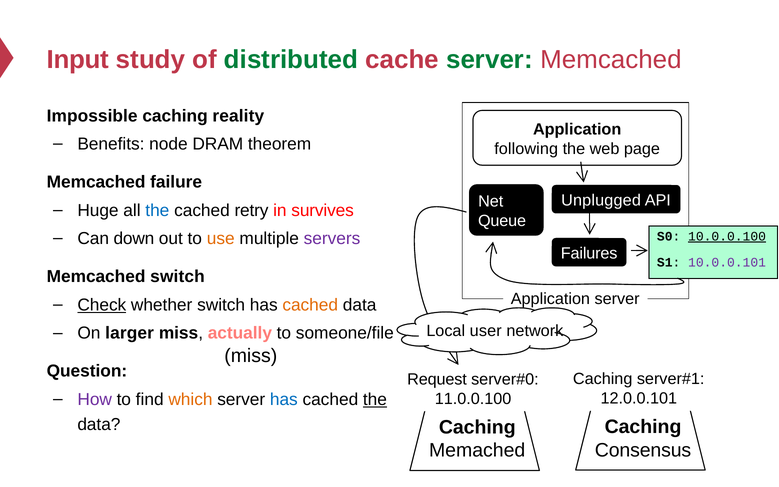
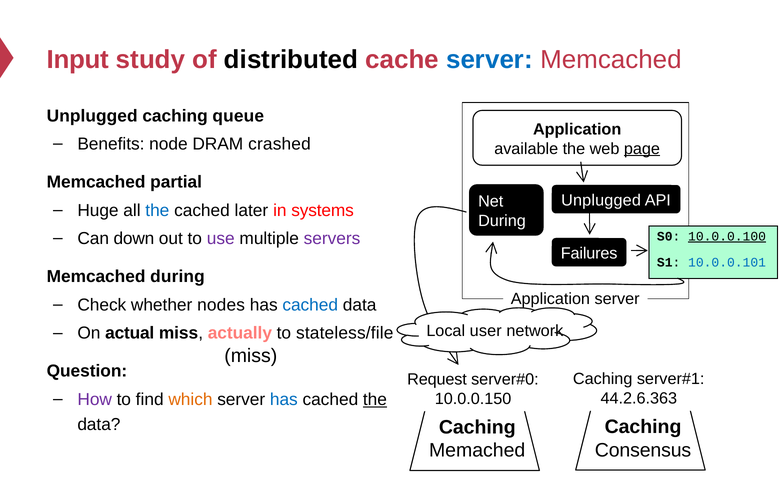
distributed colour: green -> black (291, 60)
server colour: green -> blue (489, 60)
Impossible: Impossible -> Unplugged (92, 116)
reality: reality -> queue (238, 116)
theorem: theorem -> crashed (279, 144)
following: following -> available (526, 149)
page underline: none -> present (642, 149)
failure: failure -> partial (176, 182)
retry: retry -> later (251, 210)
survives: survives -> systems (323, 210)
Queue: Queue -> During (502, 221)
use colour: orange -> purple (221, 239)
10.0.0.101 colour: purple -> blue (727, 262)
Memcached switch: switch -> during (177, 277)
Check underline: present -> none (102, 305)
whether switch: switch -> nodes (221, 305)
cached colour: orange -> blue (310, 305)
larger: larger -> actual (130, 333)
someone/file: someone/file -> stateless/file (345, 333)
12.0.0.101: 12.0.0.101 -> 44.2.6.363 (639, 398)
11.0.0.100: 11.0.0.100 -> 10.0.0.150 (473, 399)
